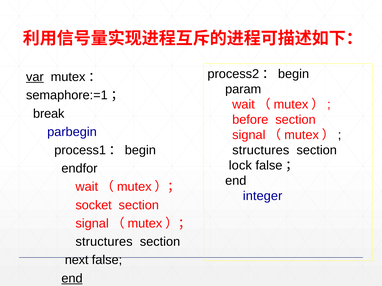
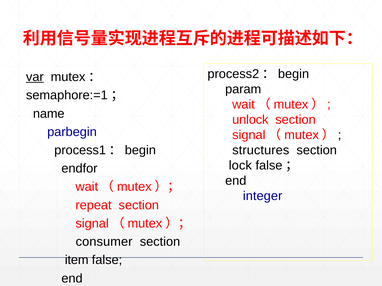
break: break -> name (49, 114)
before: before -> unlock (250, 120)
socket: socket -> repeat (94, 205)
structures: structures -> consumer (104, 242)
next: next -> item (77, 260)
end underline: present -> none (72, 279)
